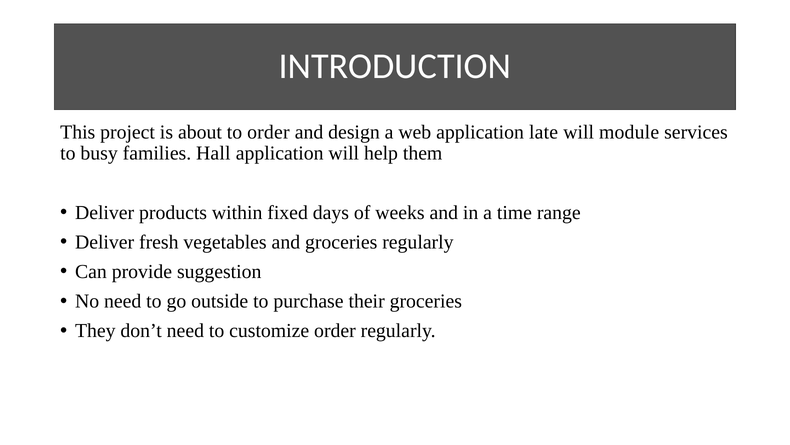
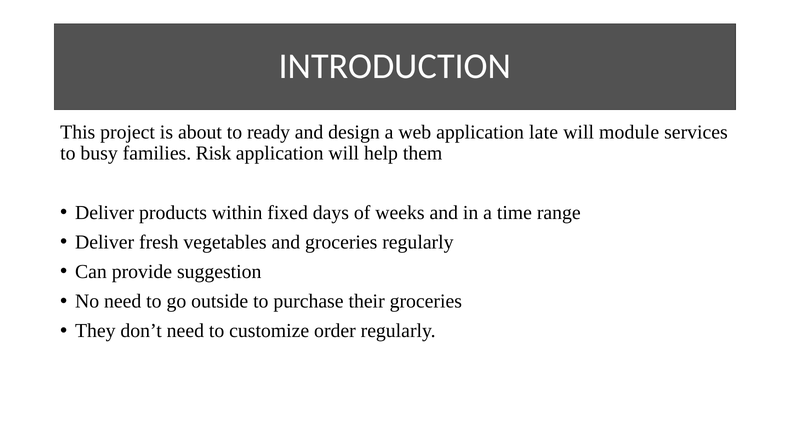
to order: order -> ready (269, 132)
Hall: Hall -> Risk (213, 153)
